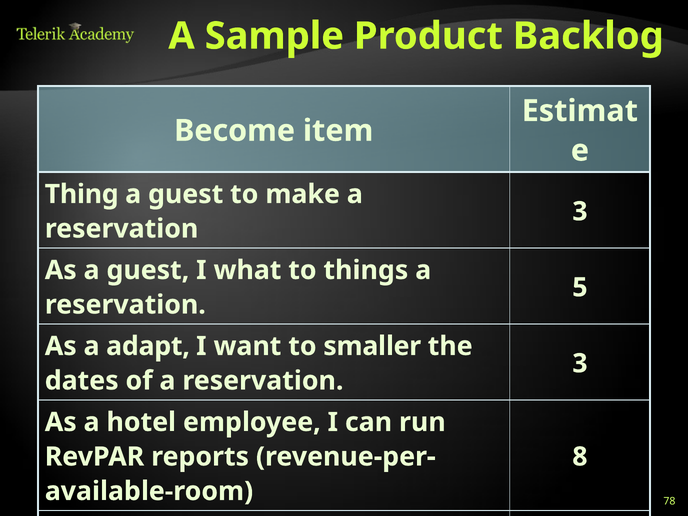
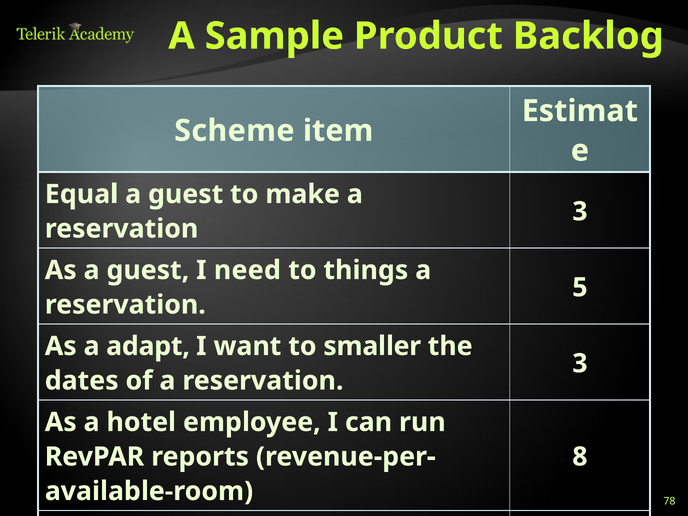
Become: Become -> Scheme (234, 131)
Thing: Thing -> Equal (82, 194)
what: what -> need (247, 270)
